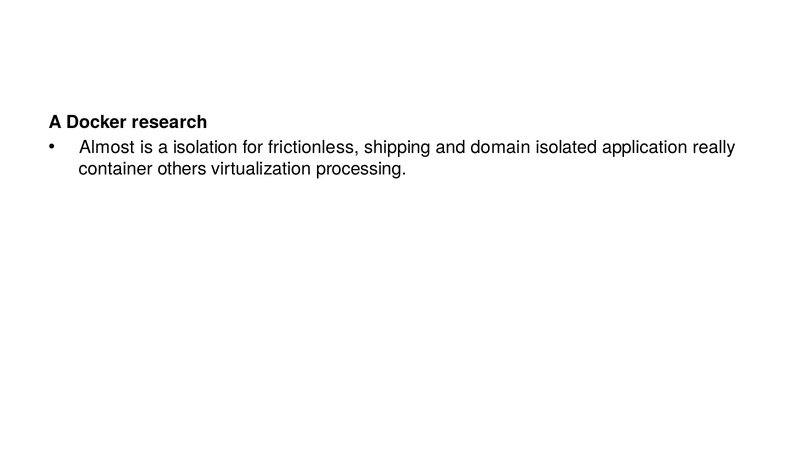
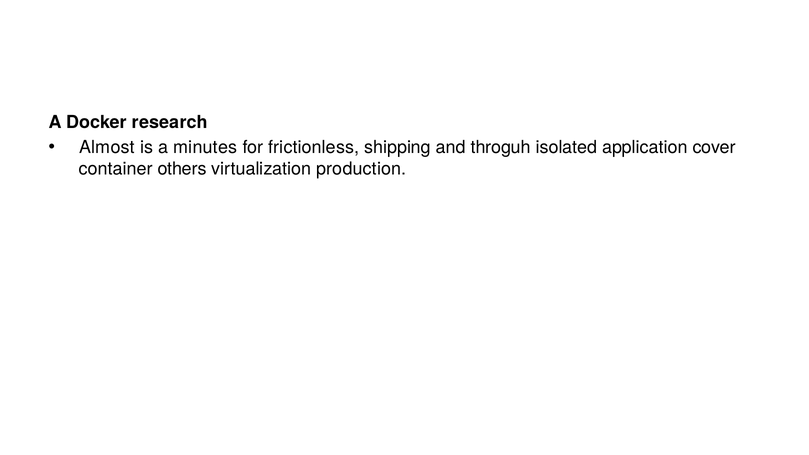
isolation: isolation -> minutes (205, 147)
domain: domain -> throguh (501, 147)
really: really -> cover (714, 147)
processing: processing -> production (361, 169)
